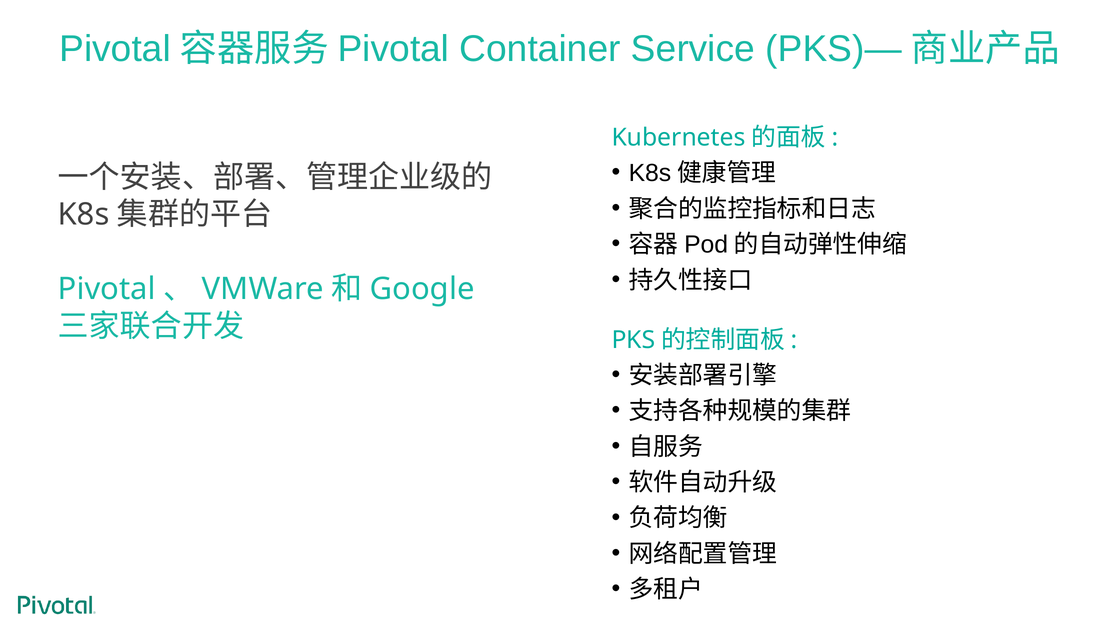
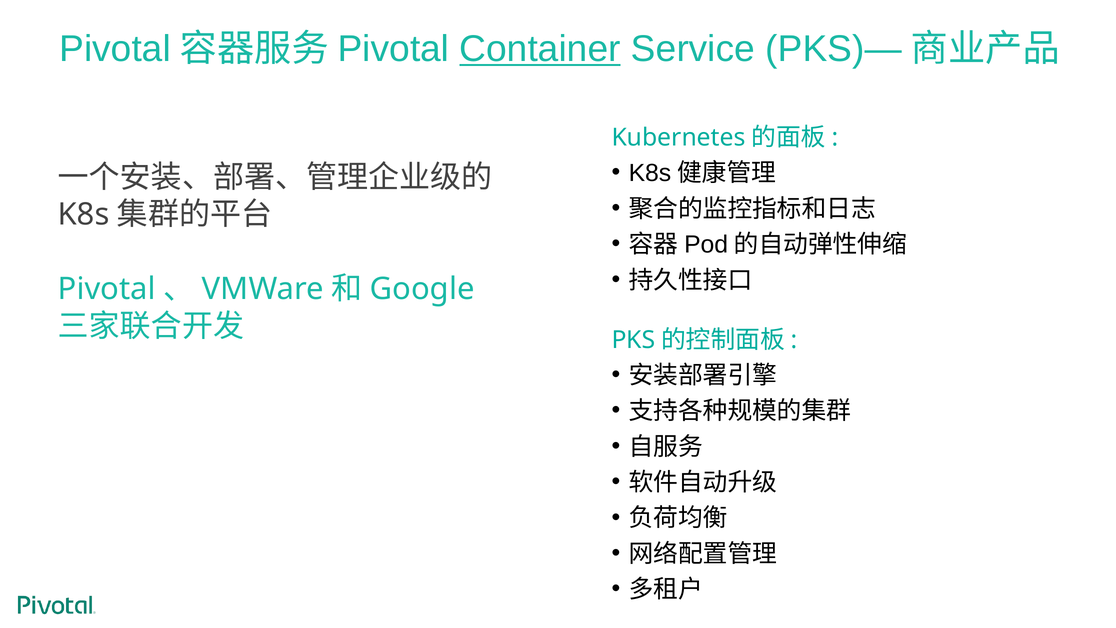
Container underline: none -> present (540, 49)
